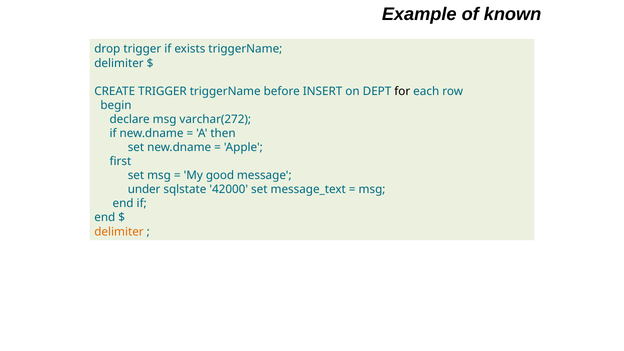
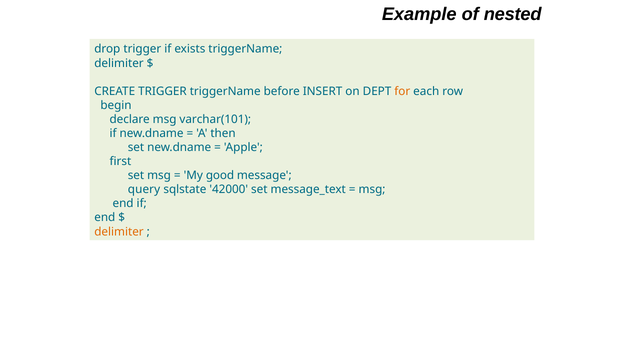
known: known -> nested (513, 14)
for colour: black -> orange (402, 91)
varchar(272: varchar(272 -> varchar(101 (215, 119)
under: under -> query (144, 190)
